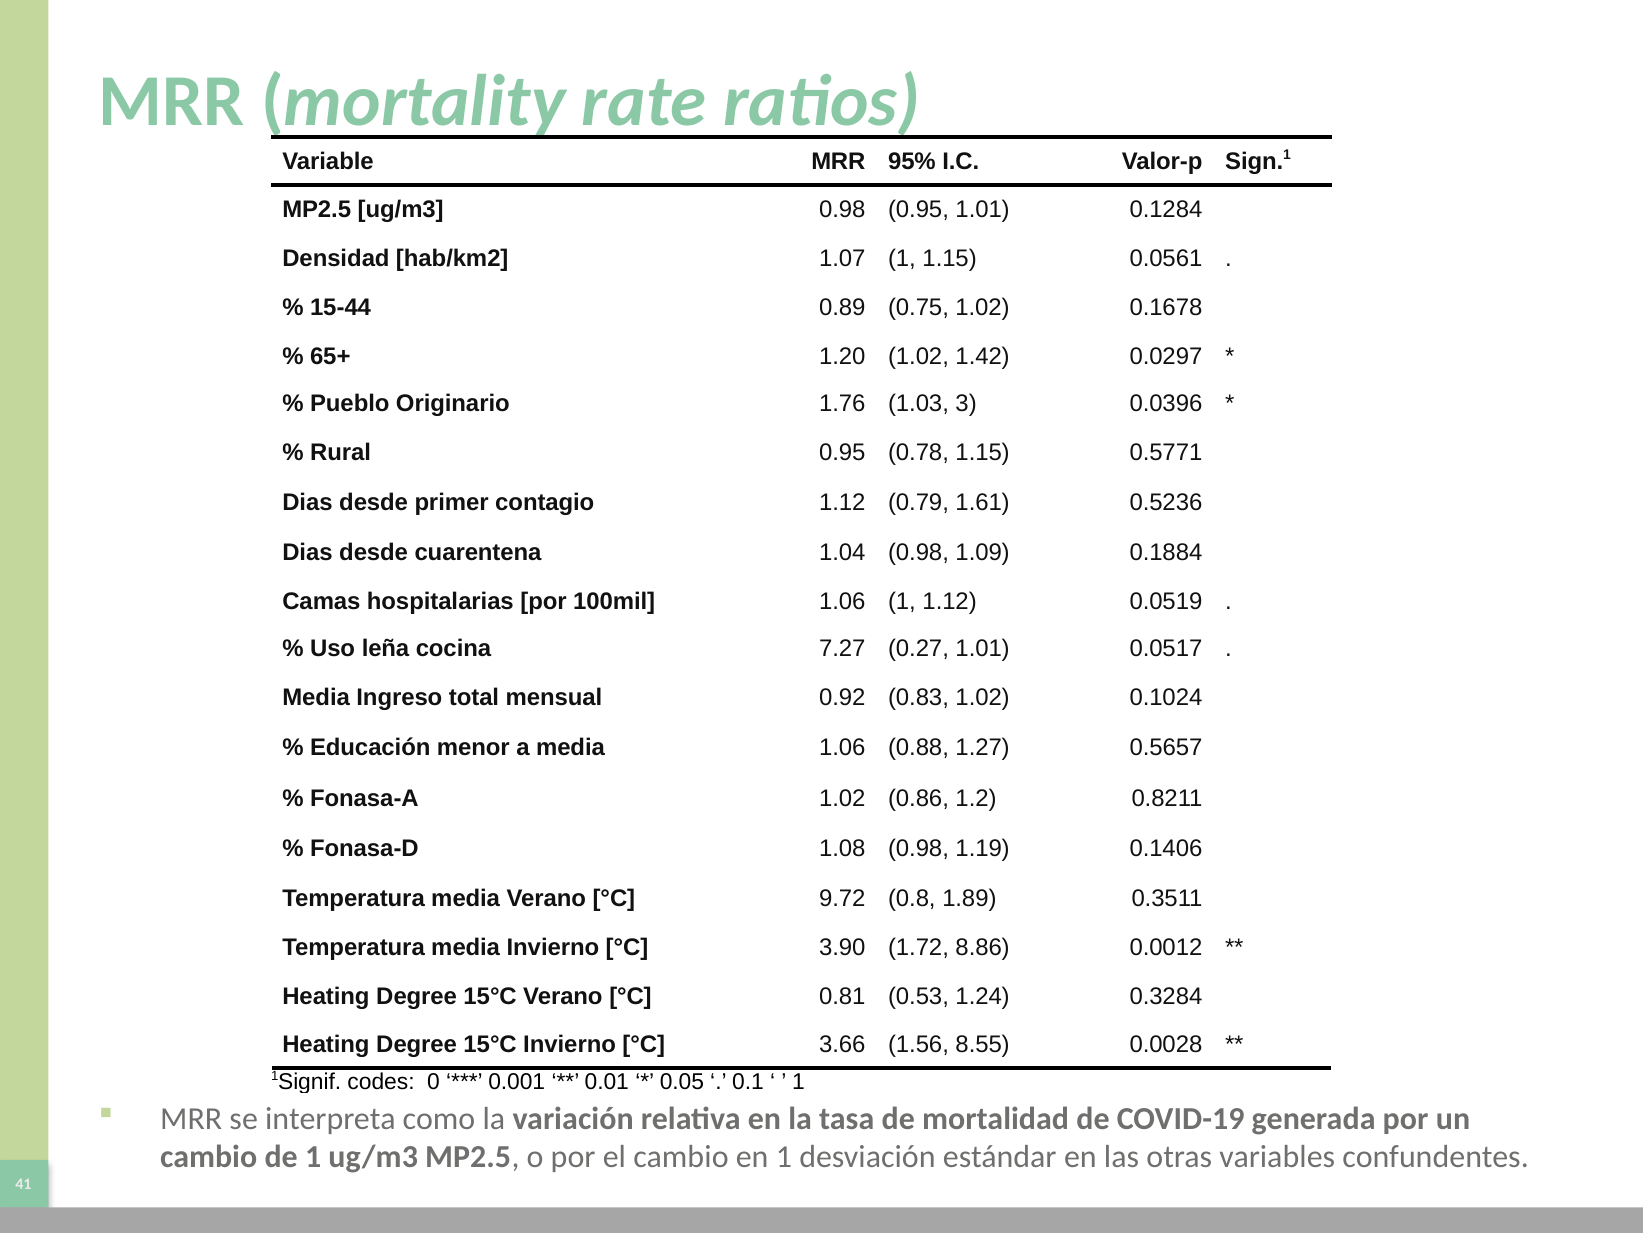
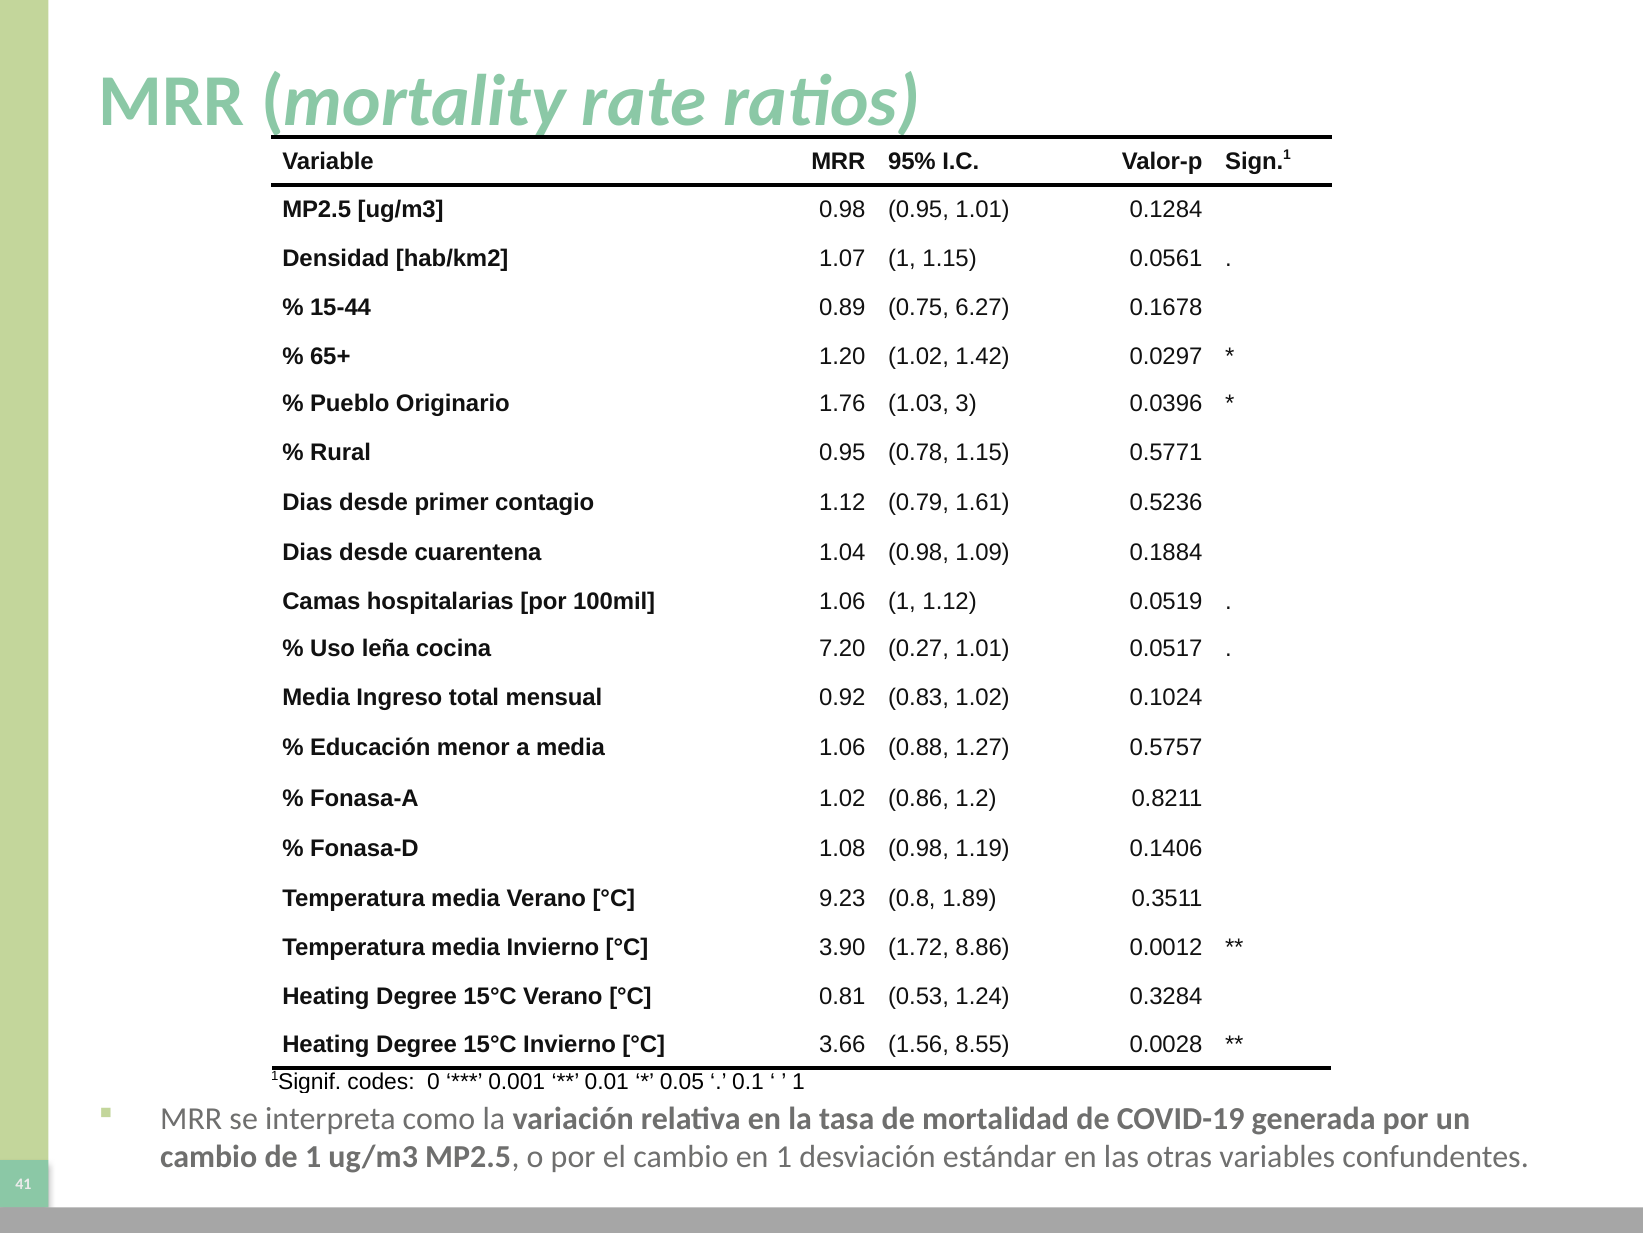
0.75 1.02: 1.02 -> 6.27 (983, 307)
7.27: 7.27 -> 7.20 (842, 649)
0.5657: 0.5657 -> 0.5757 (1166, 747)
9.72: 9.72 -> 9.23 (842, 898)
